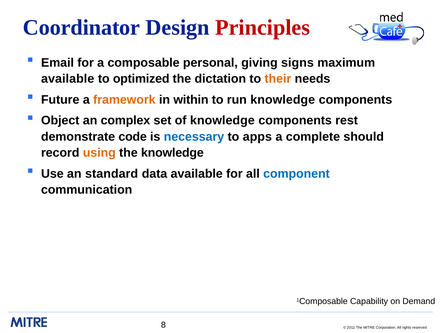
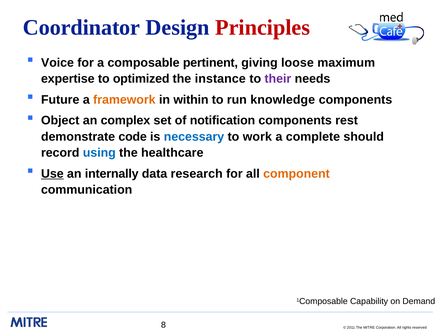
Email: Email -> Voice (57, 63)
personal: personal -> pertinent (210, 63)
signs: signs -> loose (297, 63)
available: available -> expertise (68, 79)
dictation: dictation -> instance (220, 79)
their colour: orange -> purple (278, 79)
of knowledge: knowledge -> notification (223, 121)
apps: apps -> work (257, 137)
using colour: orange -> blue (99, 153)
the knowledge: knowledge -> healthcare (172, 153)
Use underline: none -> present (52, 174)
standard: standard -> internally (112, 174)
data available: available -> research (197, 174)
component colour: blue -> orange (296, 174)
